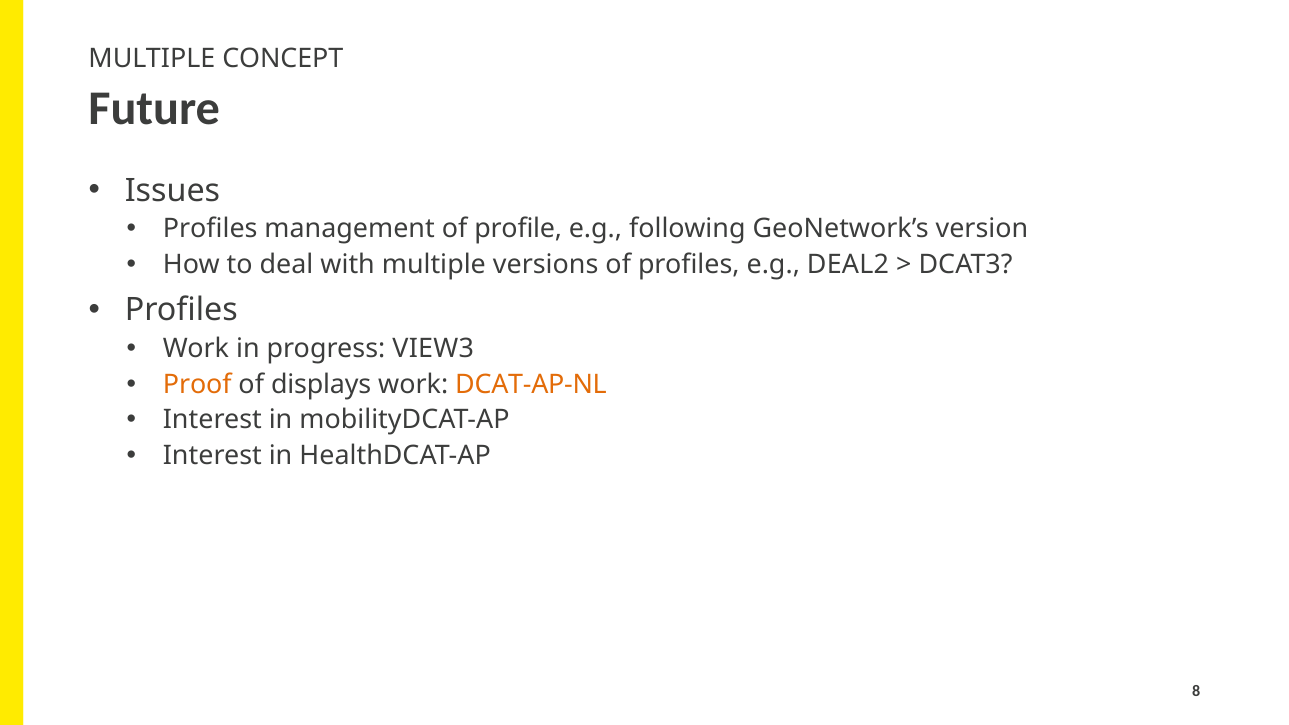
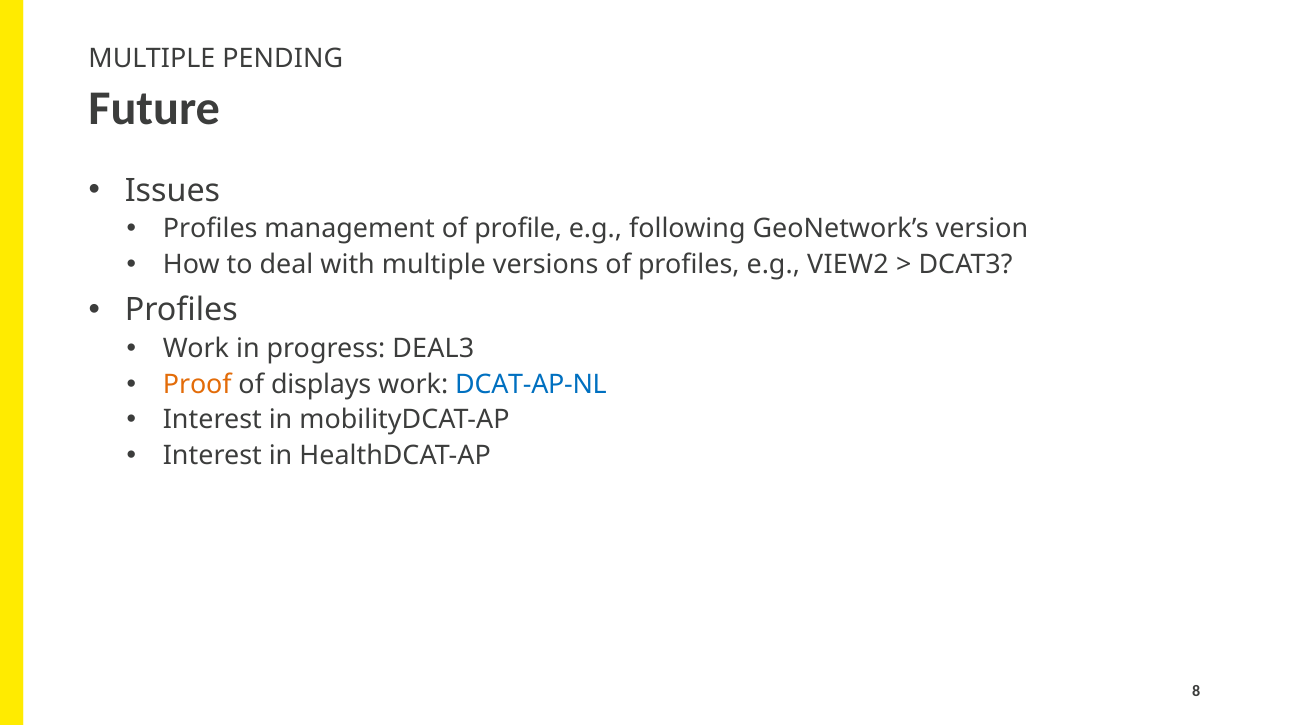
CONCEPT: CONCEPT -> PENDING (283, 58)
DEAL2: DEAL2 -> VIEW2 (848, 265)
VIEW3: VIEW3 -> DEAL3 (433, 349)
DCAT-AP-NL colour: orange -> blue (531, 384)
